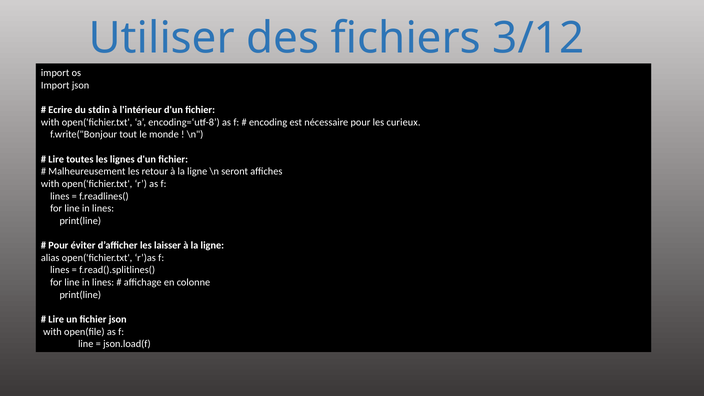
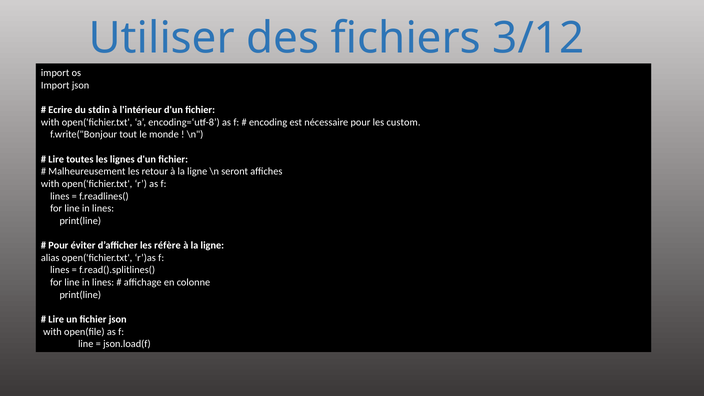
curieux: curieux -> custom (404, 122)
laisser: laisser -> réfère (167, 245)
